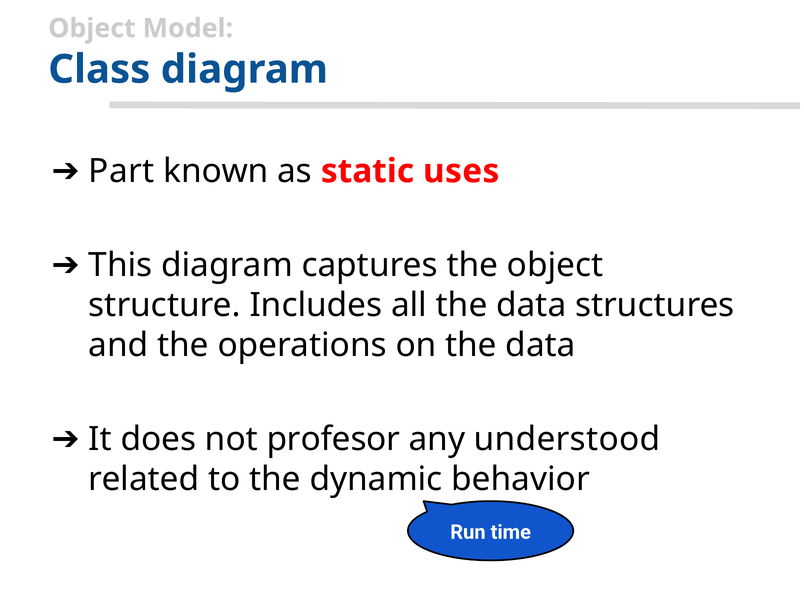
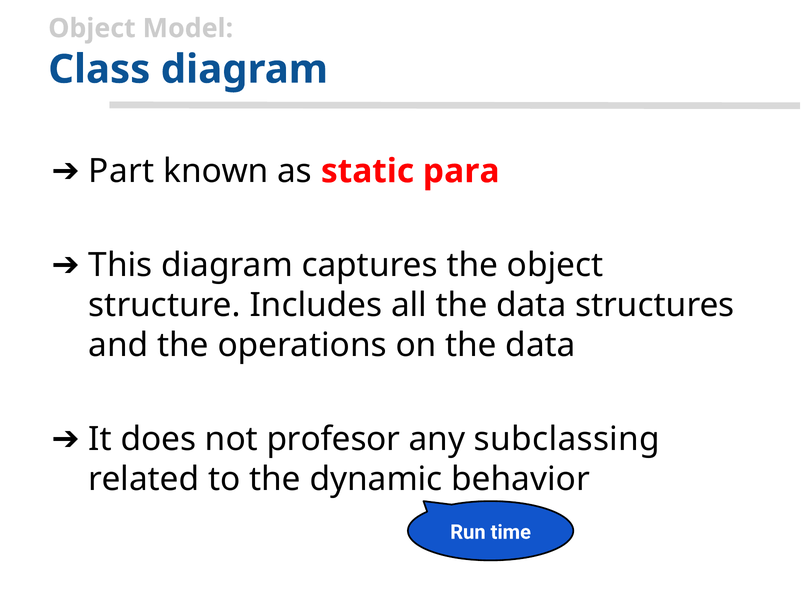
uses: uses -> para (461, 171)
understood: understood -> subclassing (567, 439)
